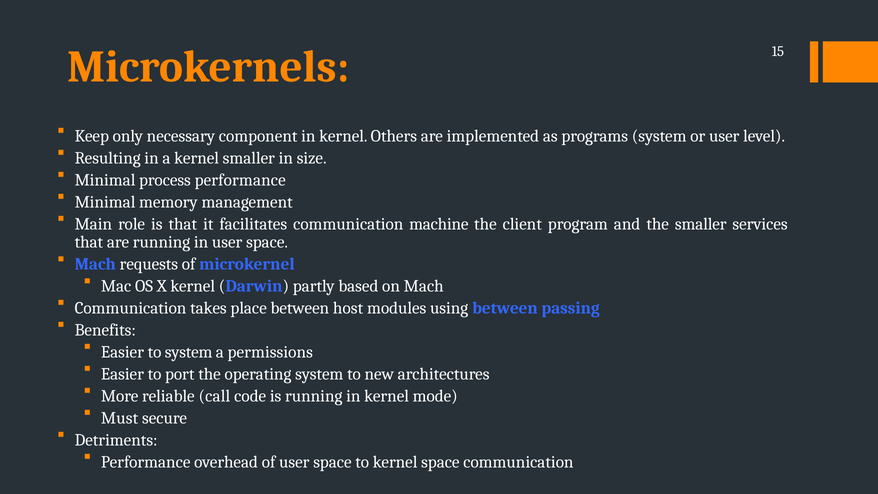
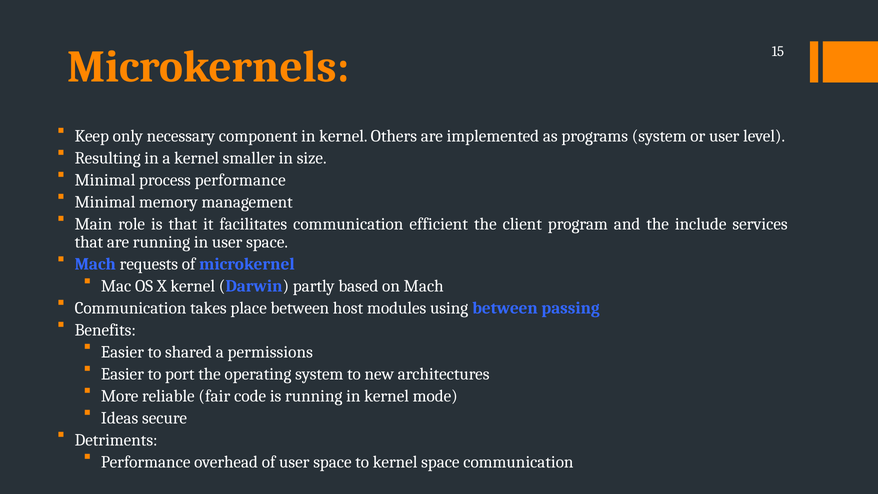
machine: machine -> efficient (439, 224)
the smaller: smaller -> include (701, 224)
to system: system -> shared (189, 352)
call: call -> fair (214, 396)
Must: Must -> Ideas (120, 418)
